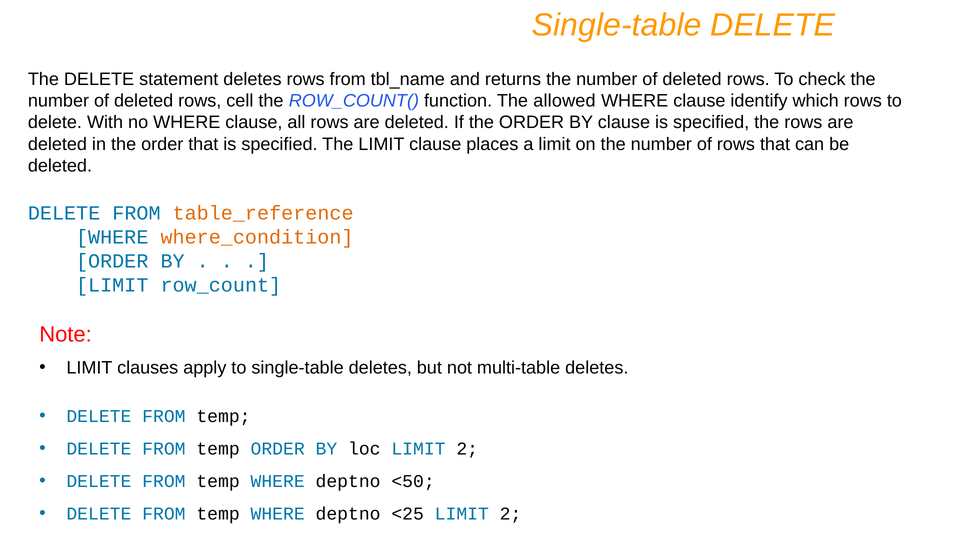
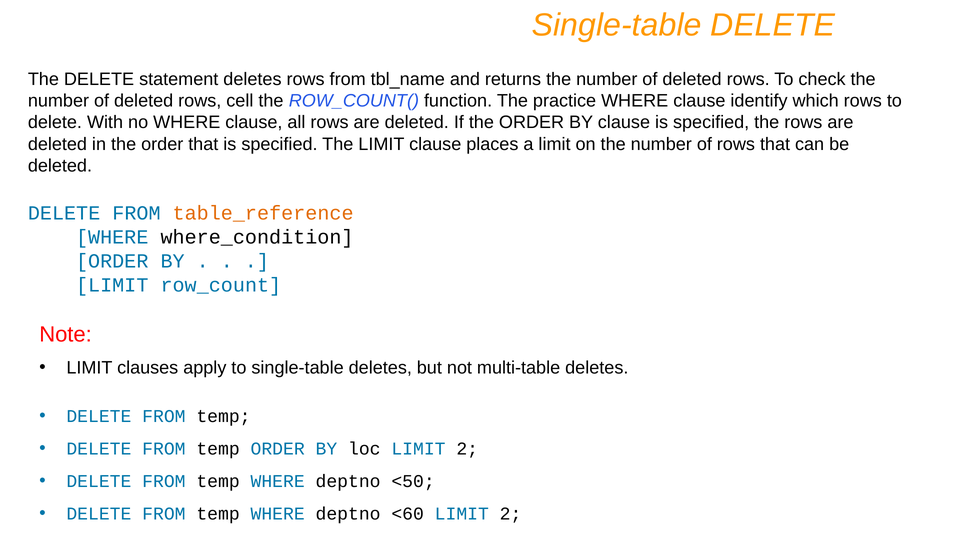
allowed: allowed -> practice (565, 101)
where_condition colour: orange -> black (257, 237)
<25: <25 -> <60 (408, 514)
